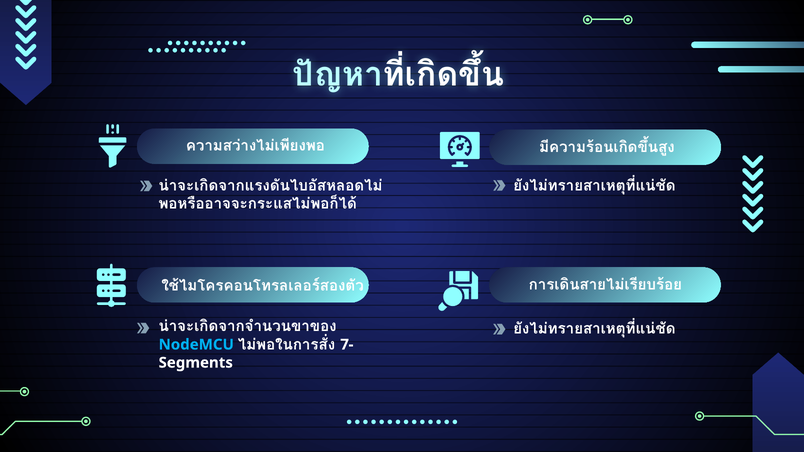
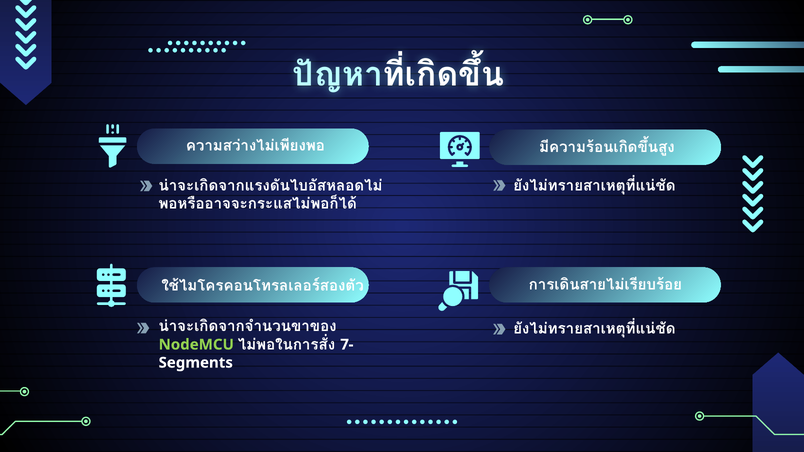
NodeMCU colour: light blue -> light green (196, 345)
